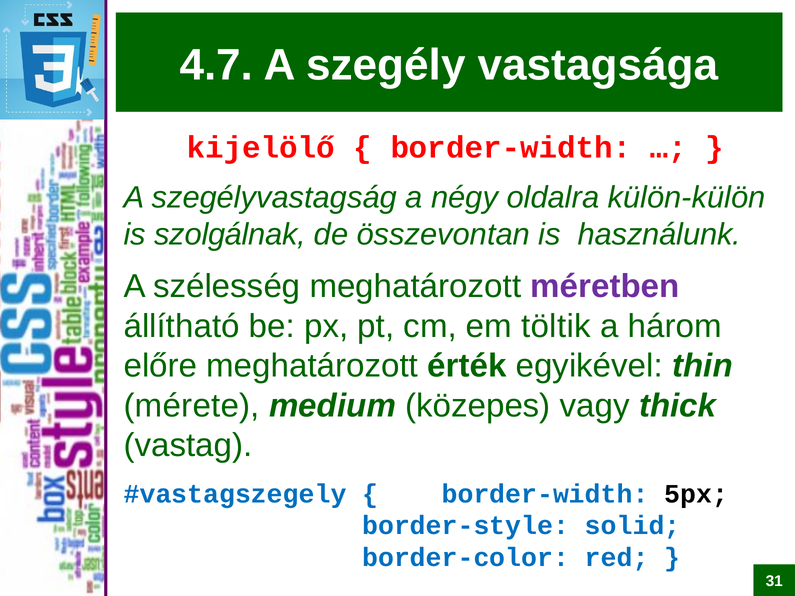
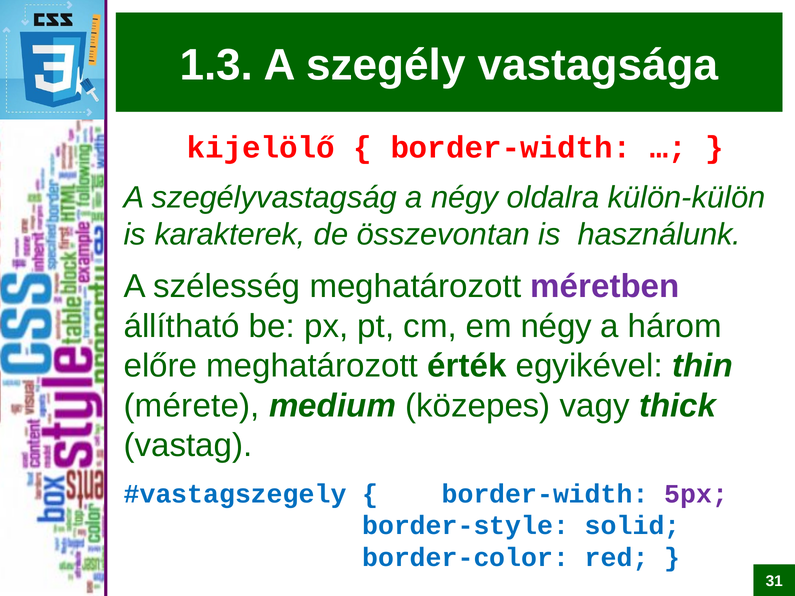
4.7: 4.7 -> 1.3 (216, 65)
szolgálnak: szolgálnak -> karakterek (230, 235)
em töltik: töltik -> négy (556, 326)
5px colour: black -> purple (696, 494)
